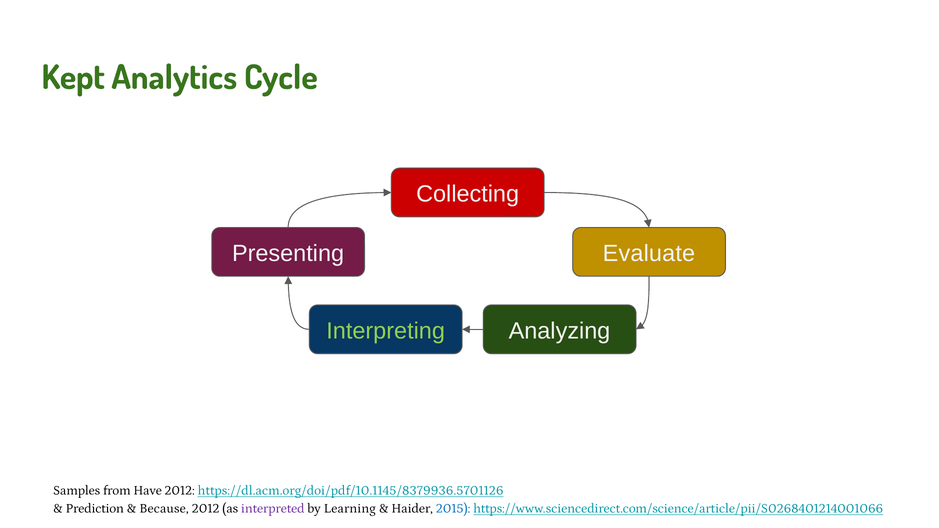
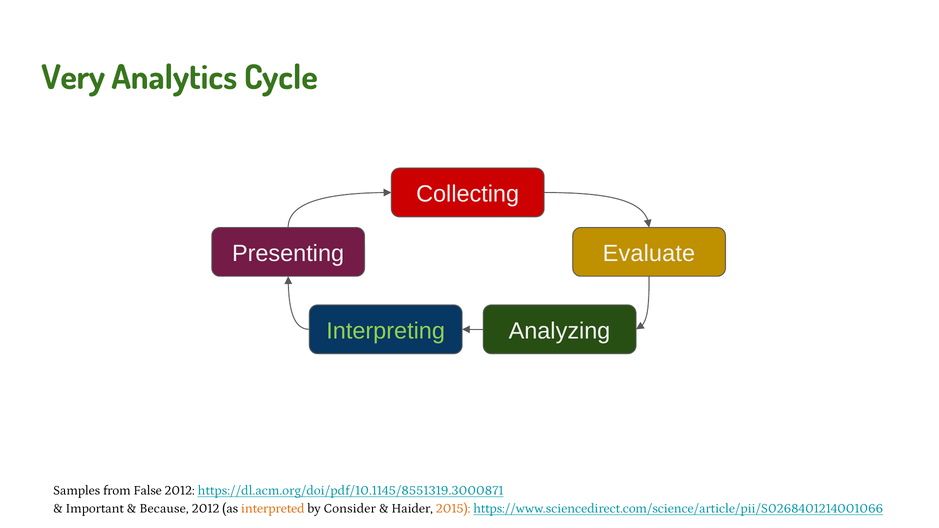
Kept: Kept -> Very (73, 78)
Have: Have -> False (148, 491)
https://dl.acm.org/doi/pdf/10.1145/8379936.5701126: https://dl.acm.org/doi/pdf/10.1145/8379936.5701126 -> https://dl.acm.org/doi/pdf/10.1145/8551319.3000871 (351, 491)
Prediction: Prediction -> Important (95, 509)
interpreted colour: purple -> orange (273, 509)
Learning: Learning -> Consider (350, 509)
2015 colour: blue -> orange (453, 509)
